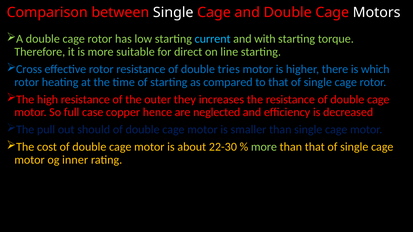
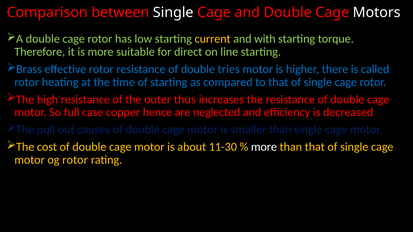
current colour: light blue -> yellow (213, 39)
Cross: Cross -> Brass (29, 69)
which: which -> called (375, 69)
they: they -> thus (185, 99)
should: should -> causes (94, 130)
22-30: 22-30 -> 11-30 (223, 147)
more colour: light green -> white (264, 147)
og inner: inner -> rotor (75, 160)
